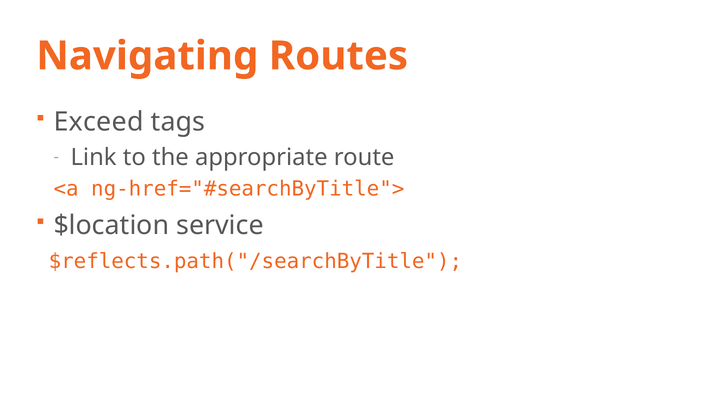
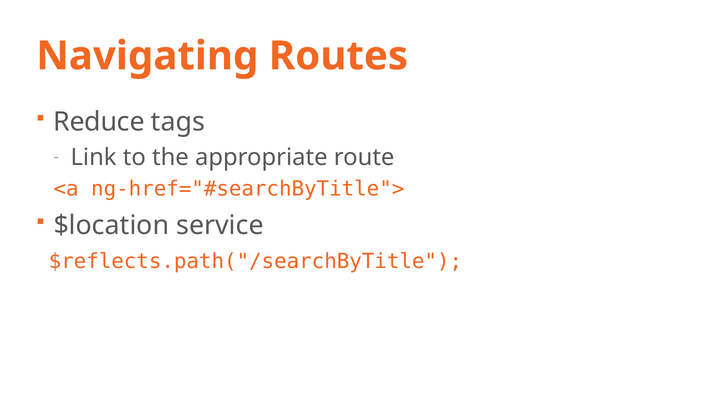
Exceed: Exceed -> Reduce (99, 122)
